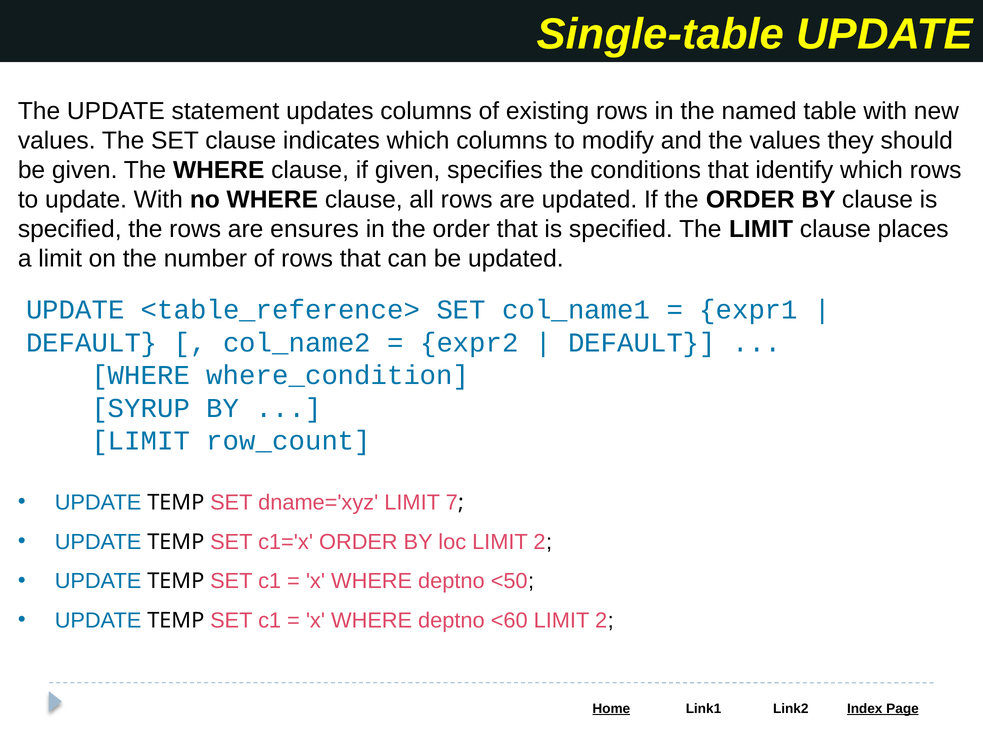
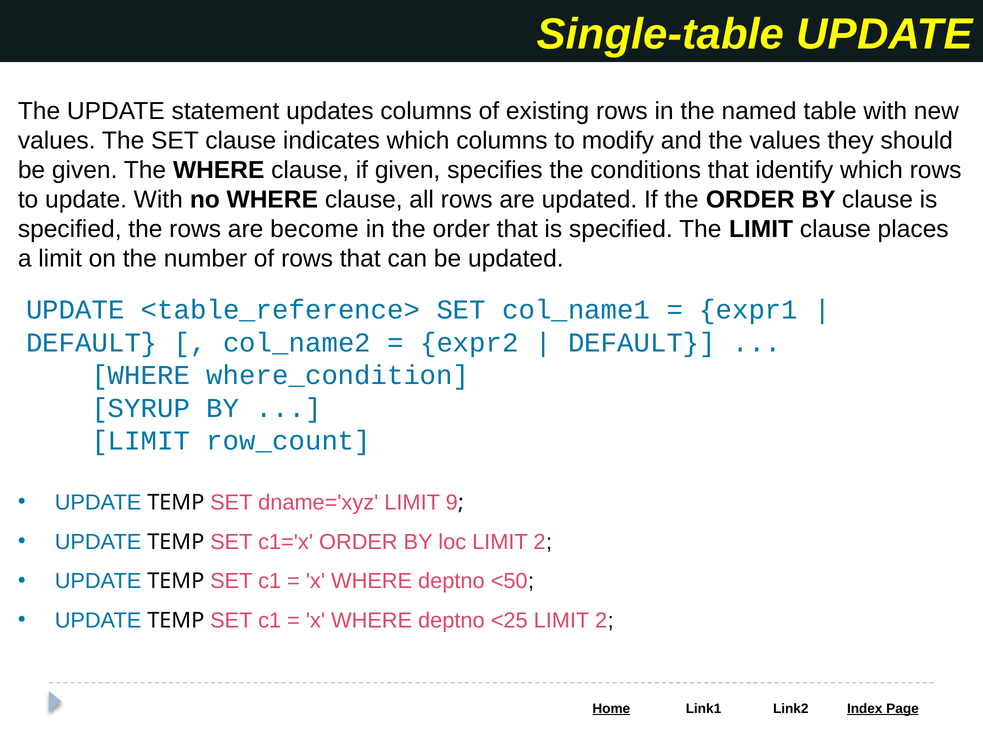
ensures: ensures -> become (314, 229)
7: 7 -> 9 (452, 503)
<60: <60 -> <25 (509, 621)
